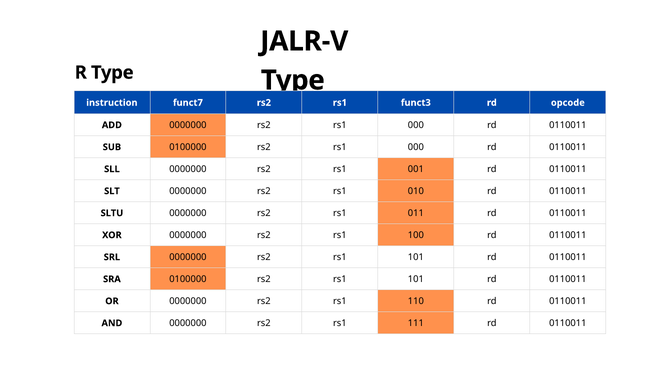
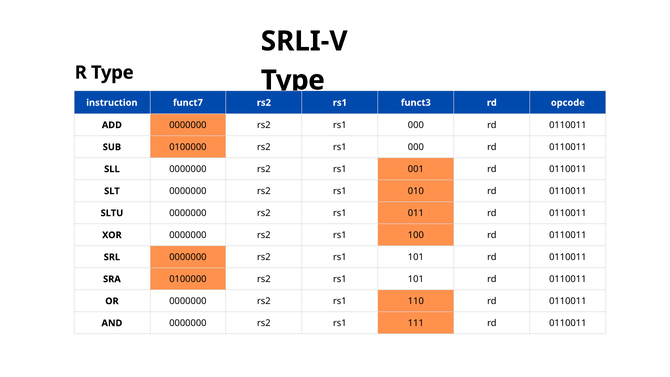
JALR-V: JALR-V -> SRLI-V (304, 41)
